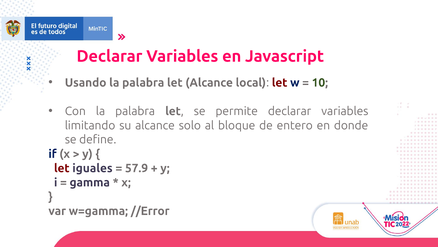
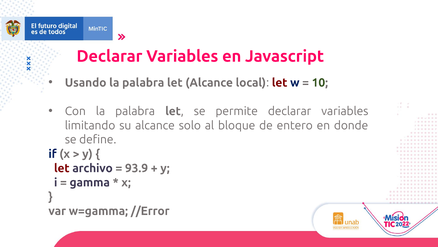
iguales: iguales -> archivo (93, 168)
57.9: 57.9 -> 93.9 (136, 168)
